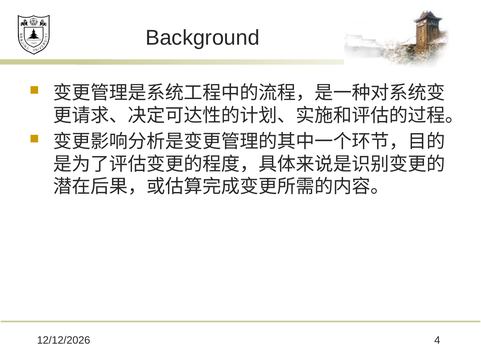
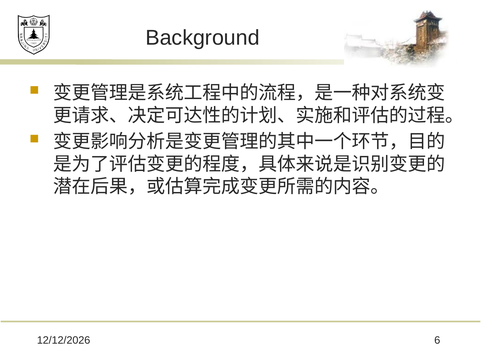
4: 4 -> 6 (437, 340)
